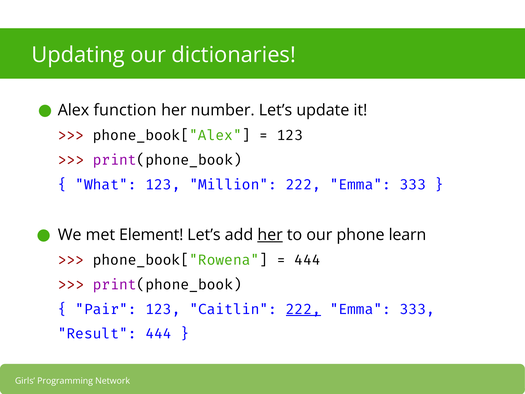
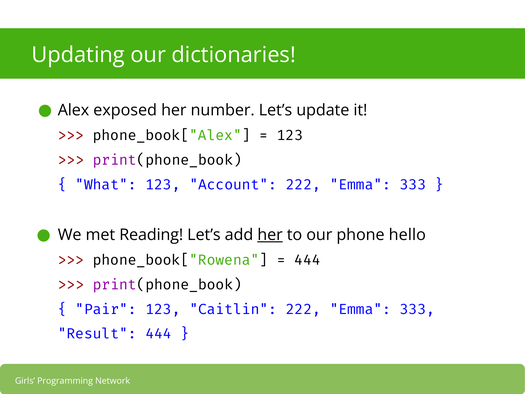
function: function -> exposed (125, 110)
Million: Million -> Account (233, 184)
Element: Element -> Reading (151, 235)
learn: learn -> hello (407, 235)
222 underline: present -> none (303, 309)
